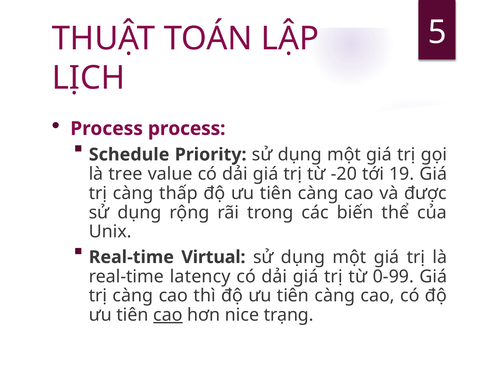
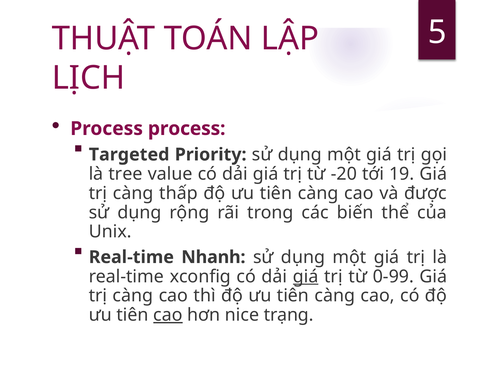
Schedule: Schedule -> Targeted (129, 154)
Virtual: Virtual -> Nhanh (213, 257)
latency: latency -> xconfig (200, 276)
giá underline: none -> present (306, 276)
